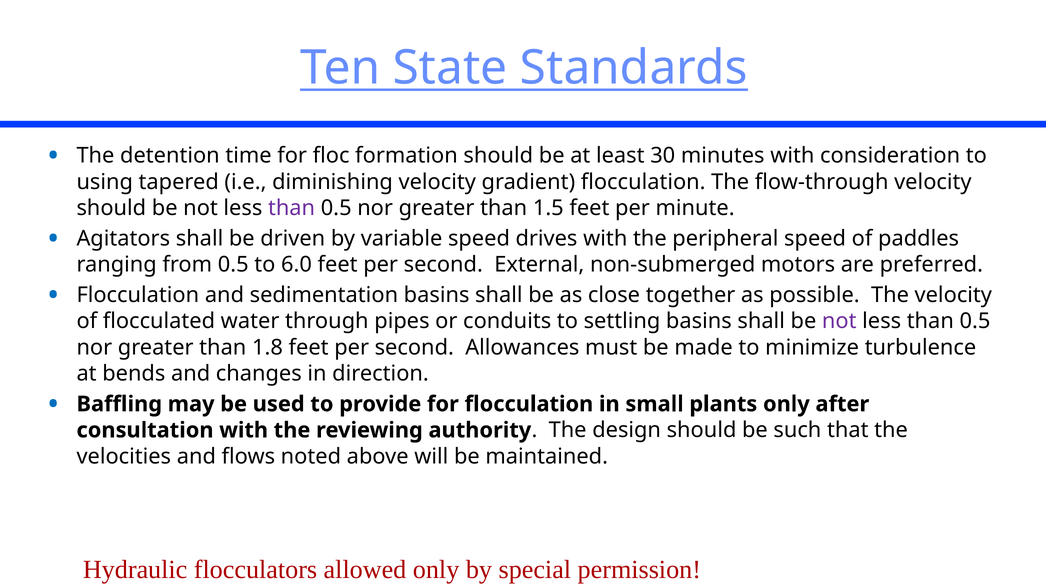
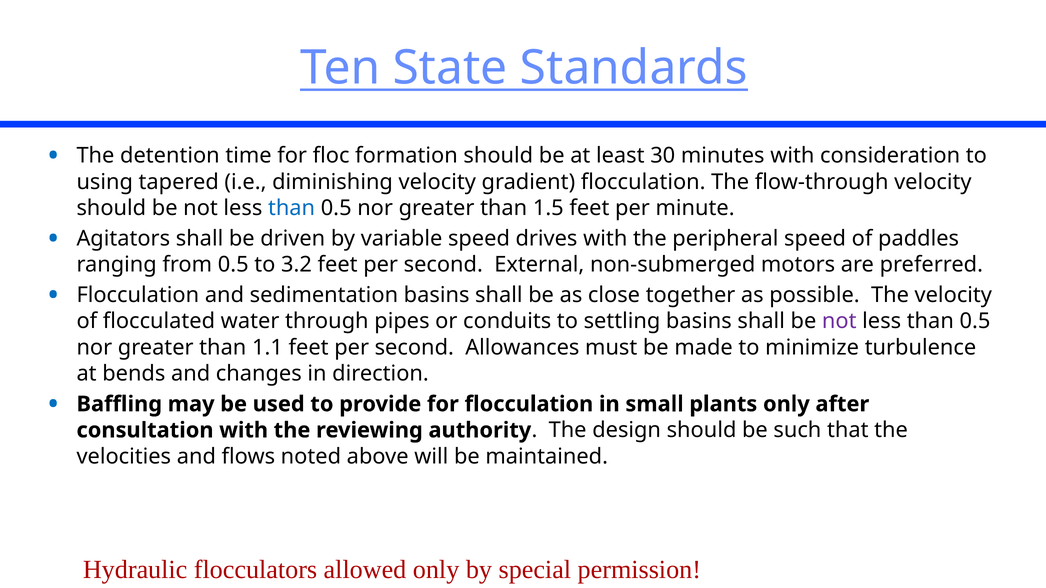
than colour: purple -> blue (292, 208)
6.0: 6.0 -> 3.2 (296, 265)
1.8: 1.8 -> 1.1 (267, 348)
